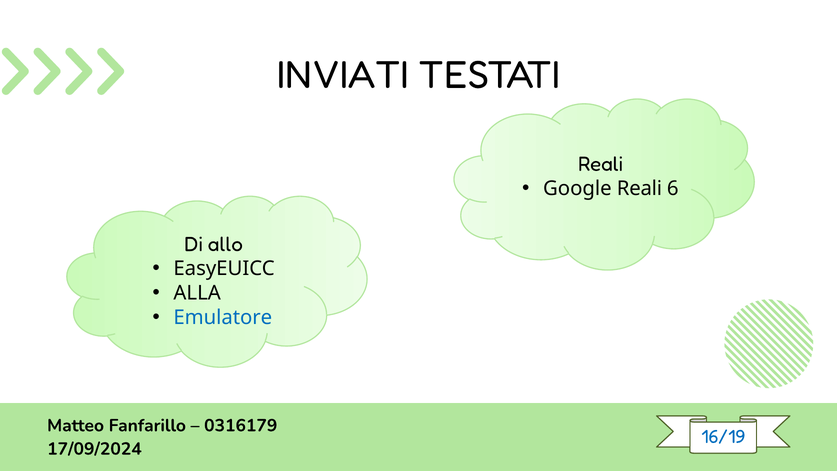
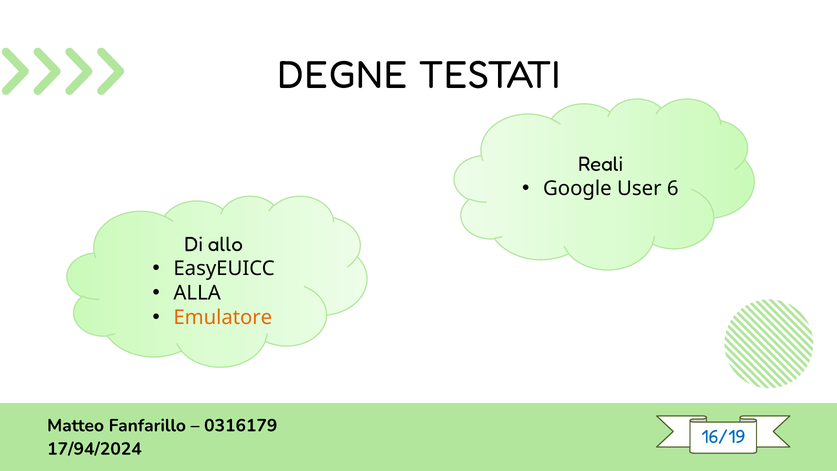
INVIATI: INVIATI -> DEGNE (342, 75)
Google Reali: Reali -> User (639, 188)
Emulatore colour: blue -> orange (223, 317)
17/09/2024: 17/09/2024 -> 17/94/2024 (94, 449)
